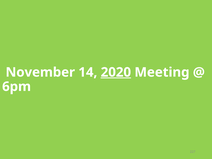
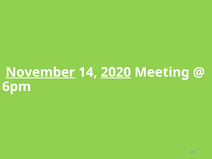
November underline: none -> present (40, 72)
